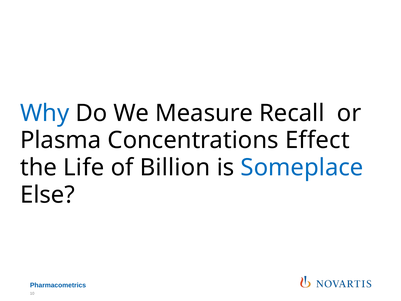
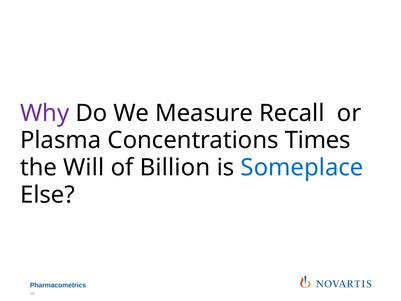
Why colour: blue -> purple (45, 113)
Effect: Effect -> Times (318, 140)
Life: Life -> Will (84, 168)
